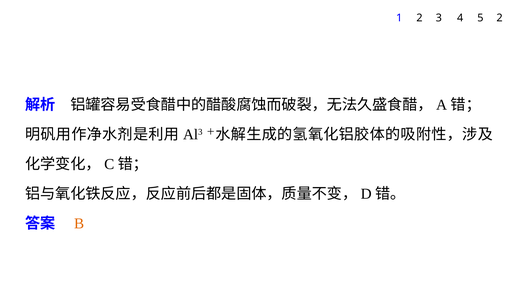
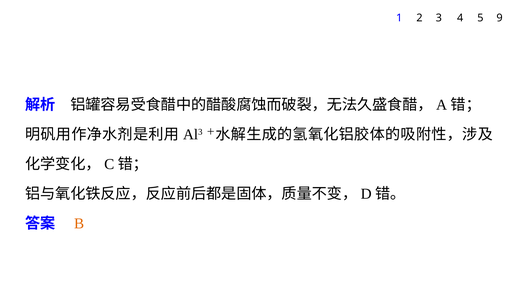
5 2: 2 -> 9 (500, 18)
